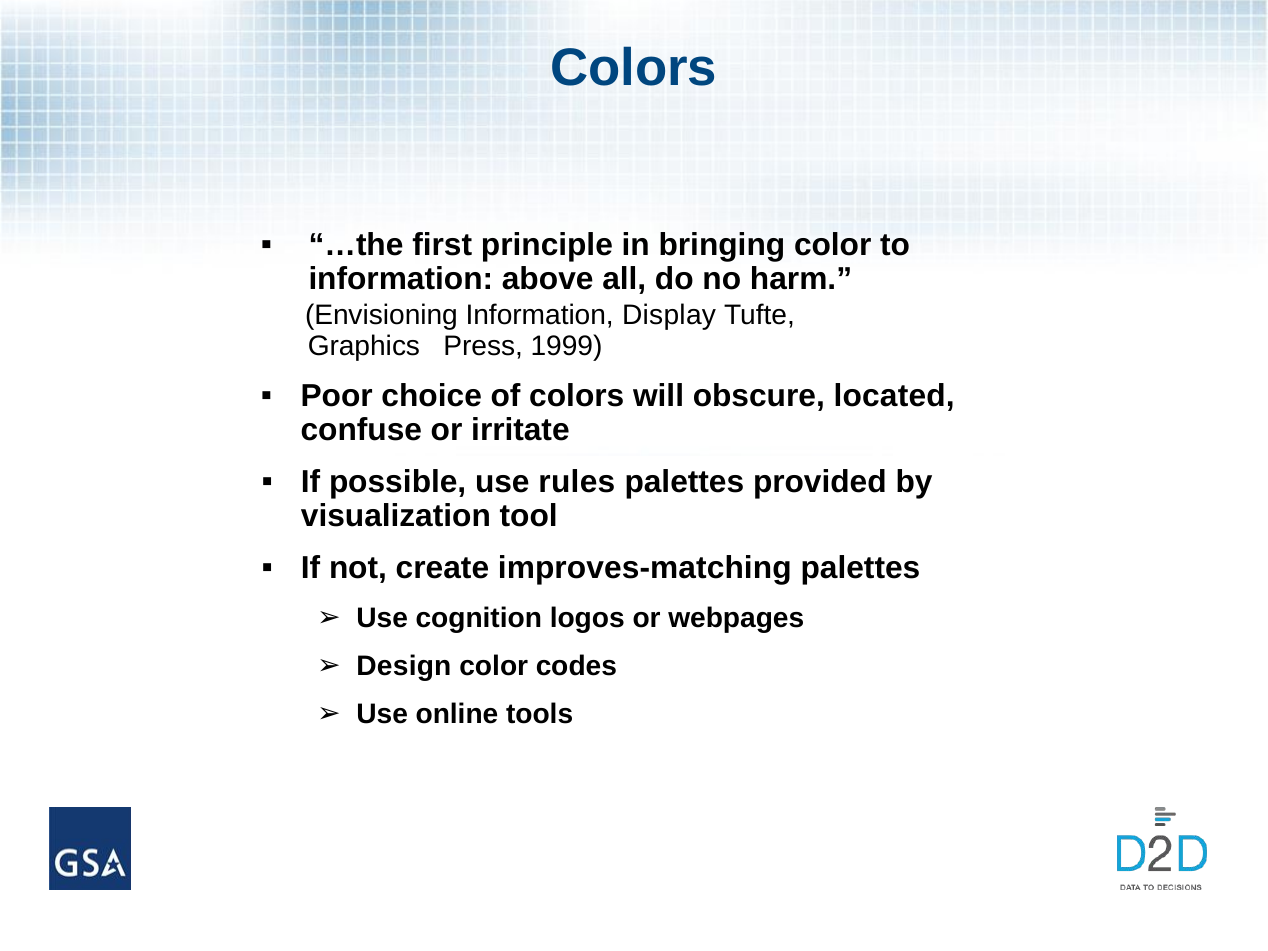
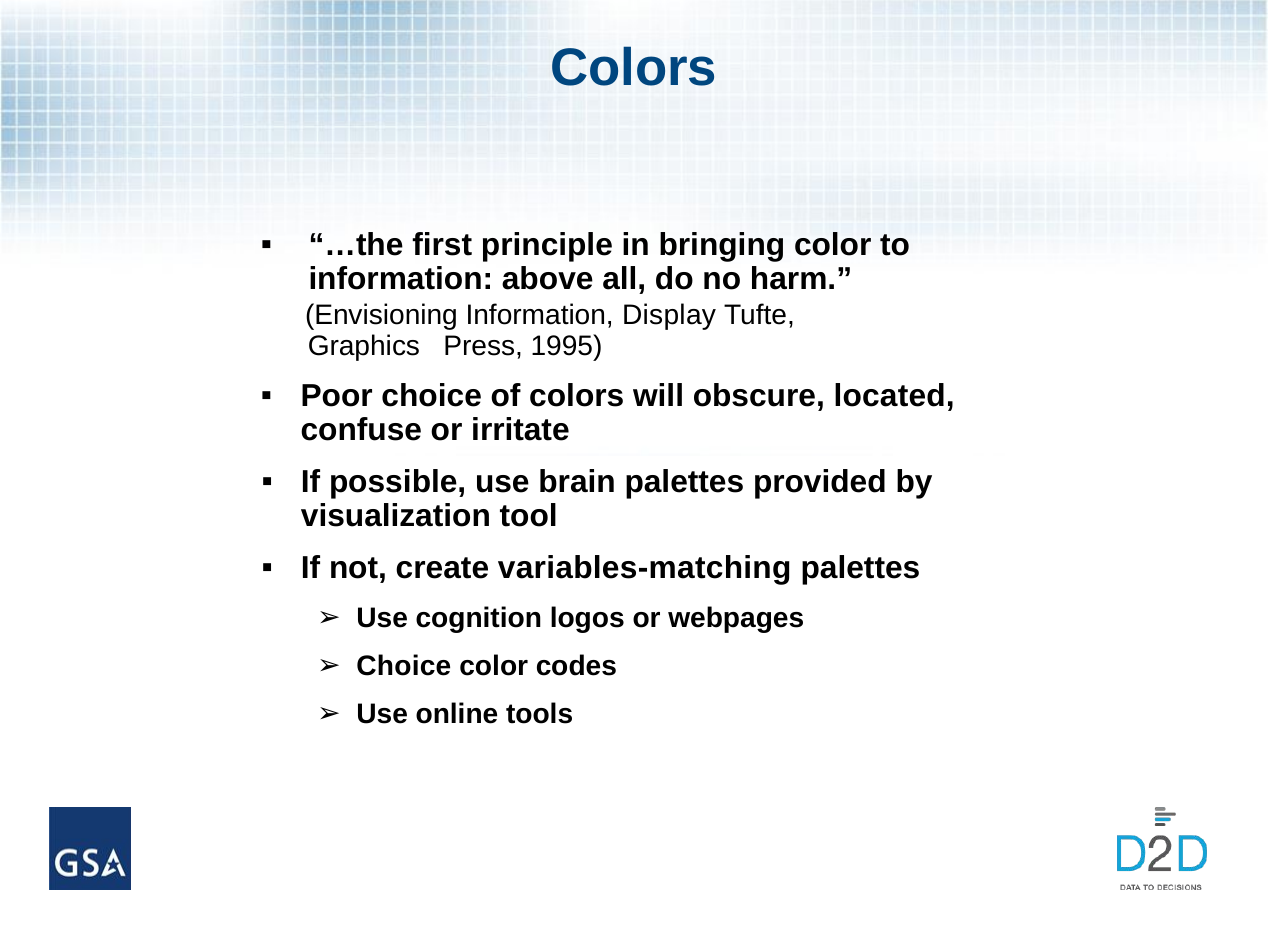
1999: 1999 -> 1995 (567, 346)
rules: rules -> brain (577, 482)
improves-matching: improves-matching -> variables-matching (645, 568)
Design: Design -> Choice (404, 666)
